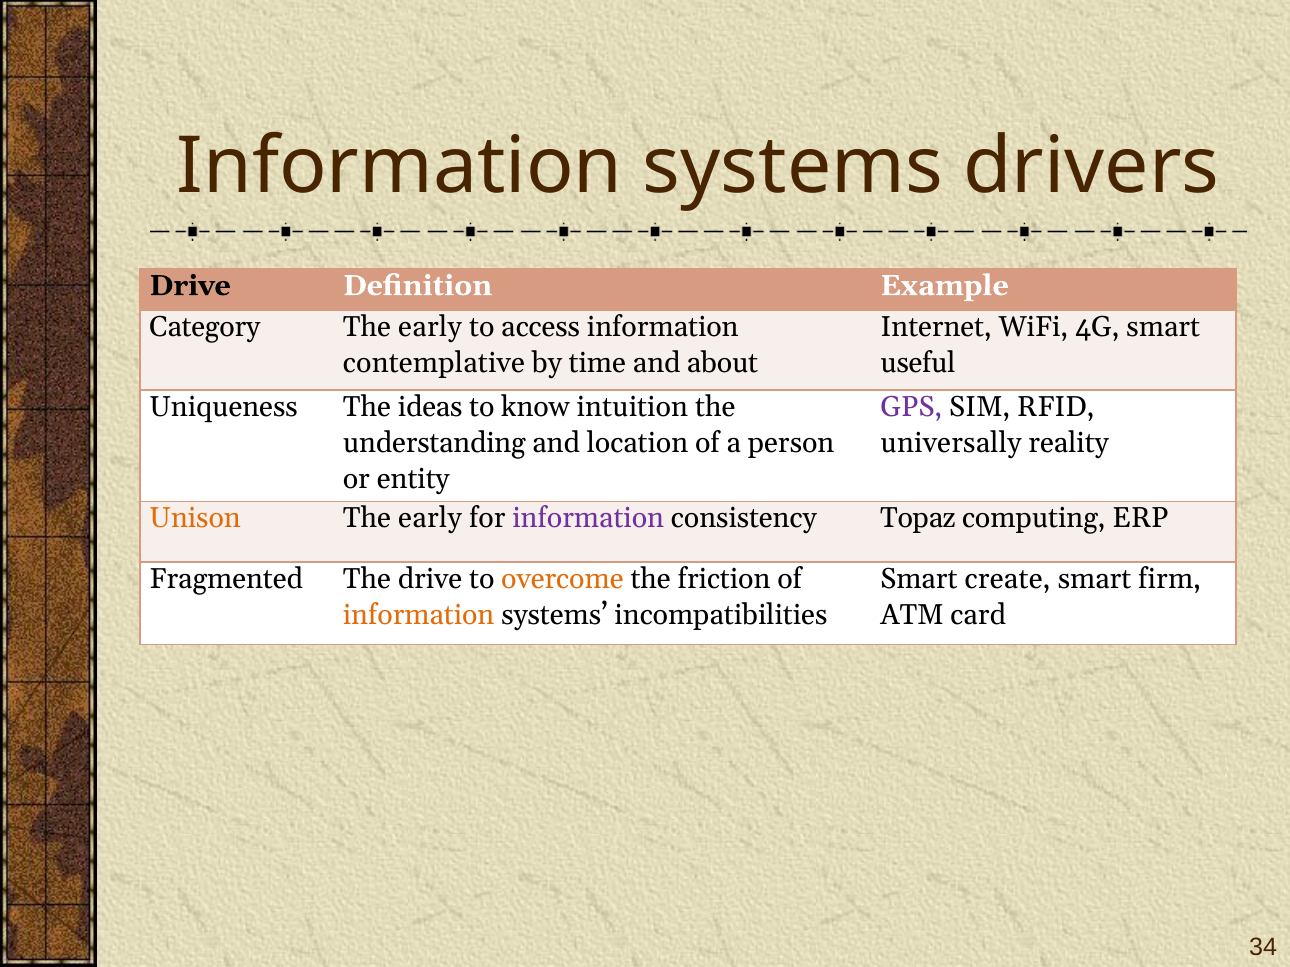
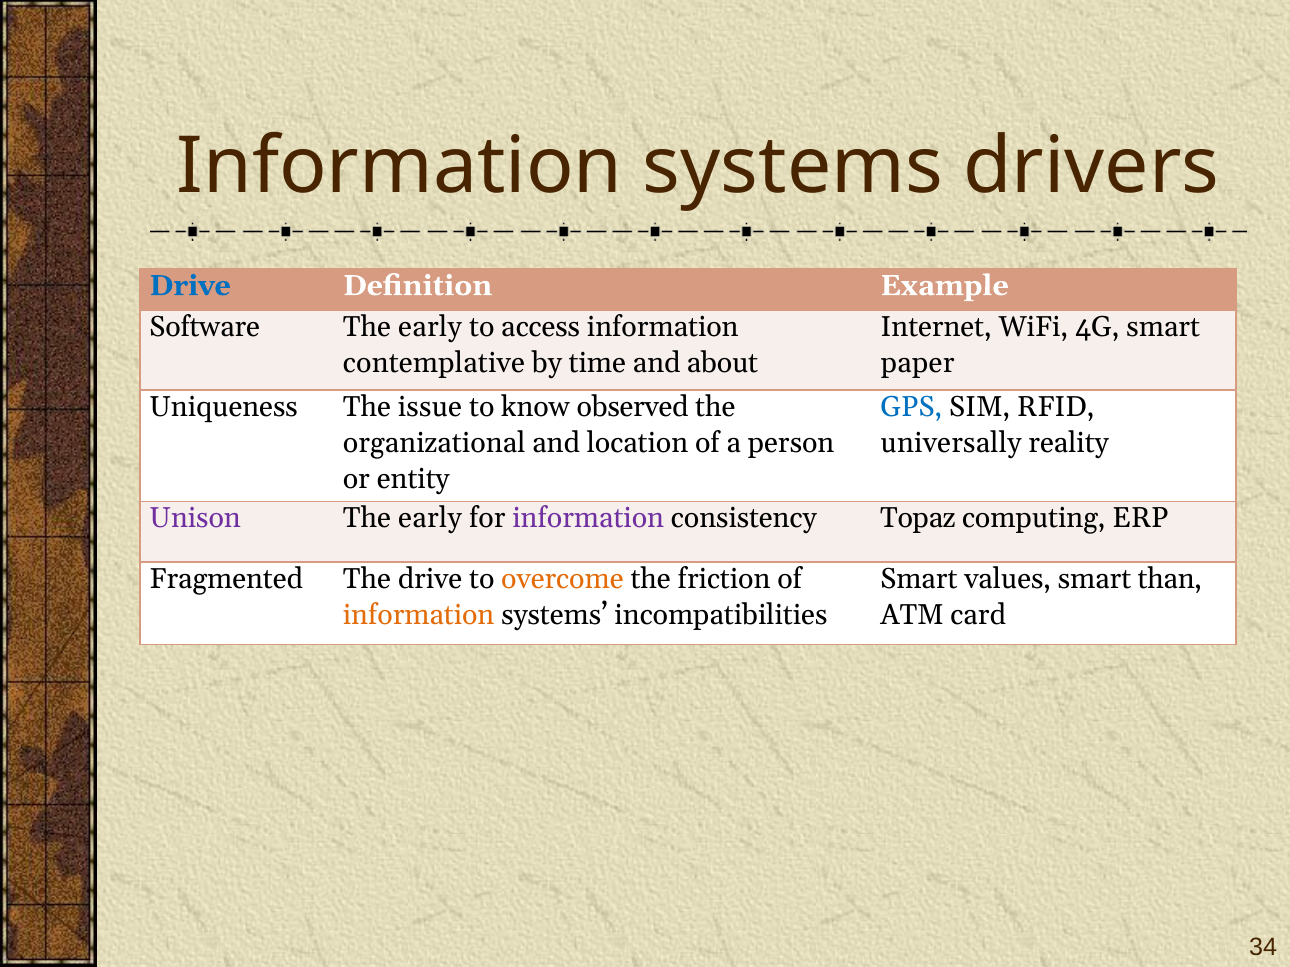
Drive colour: black -> blue (190, 286)
Category: Category -> Software (205, 327)
useful: useful -> paper (918, 363)
ideas: ideas -> issue (430, 407)
intuition: intuition -> observed (633, 407)
GPS colour: purple -> blue (911, 407)
understanding: understanding -> organizational (434, 443)
Unison colour: orange -> purple (195, 519)
create: create -> values (1008, 579)
firm: firm -> than (1170, 579)
